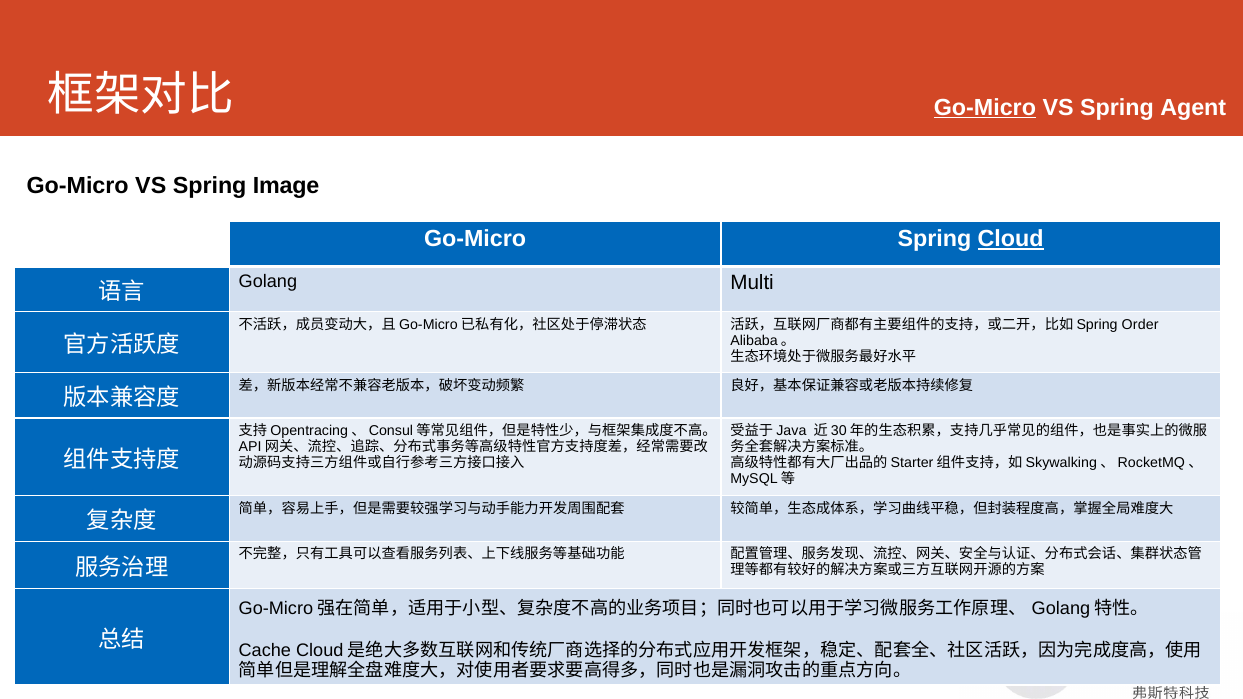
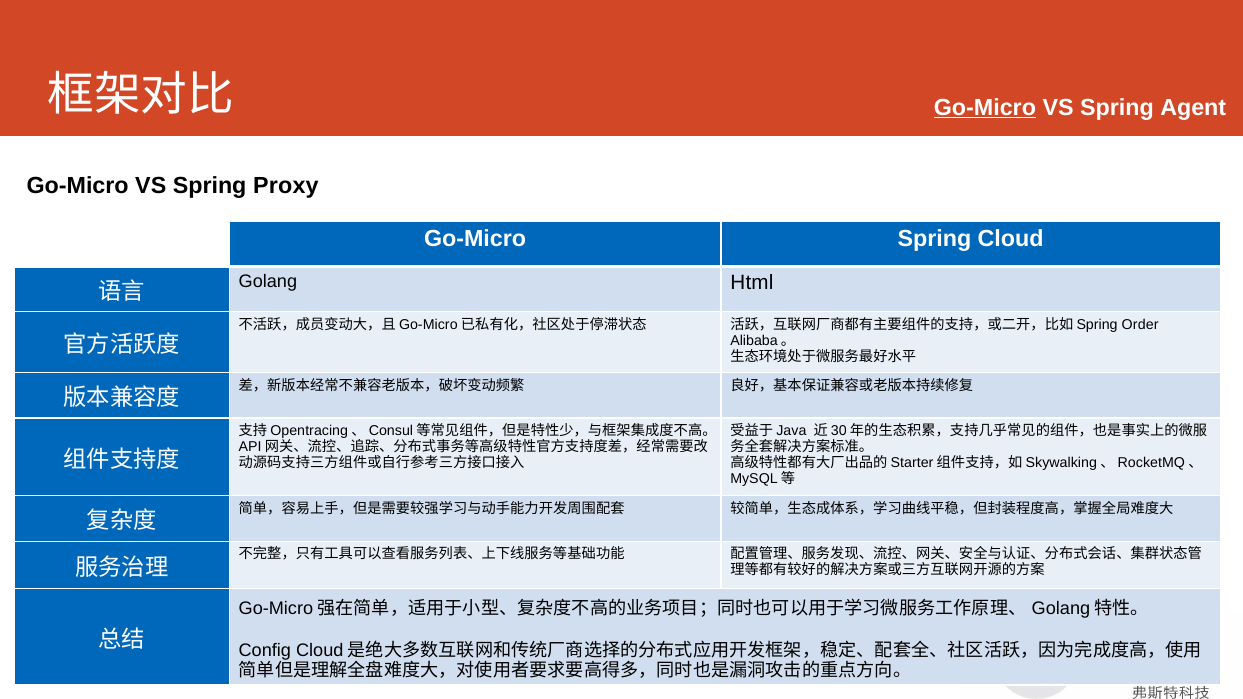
Image: Image -> Proxy (286, 185)
Cloud underline: present -> none (1011, 239)
Multi: Multi -> Html (752, 283)
Cache: Cache -> Config (265, 651)
